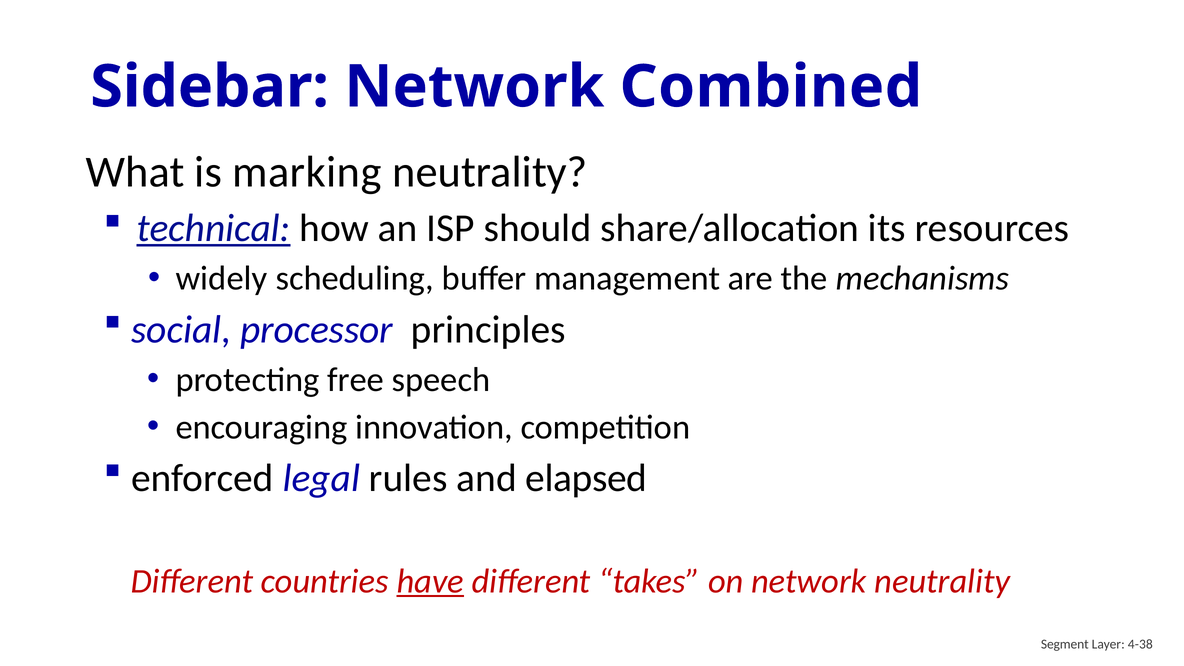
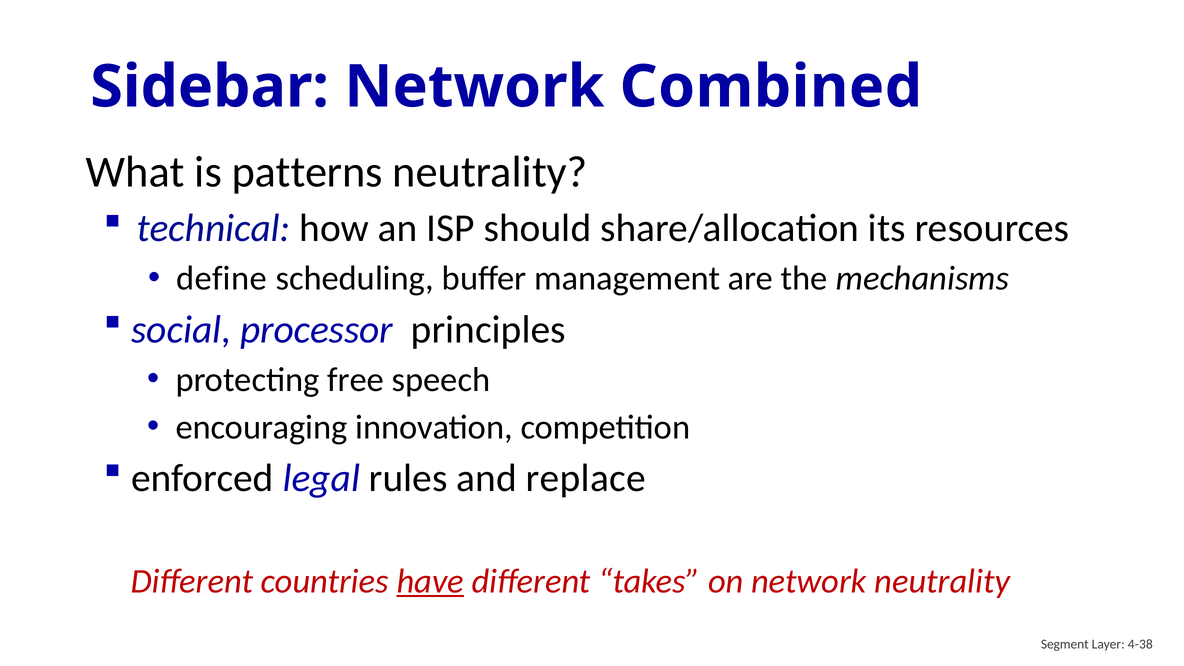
marking: marking -> patterns (307, 172)
technical underline: present -> none (213, 228)
widely: widely -> define (221, 279)
elapsed: elapsed -> replace (586, 478)
